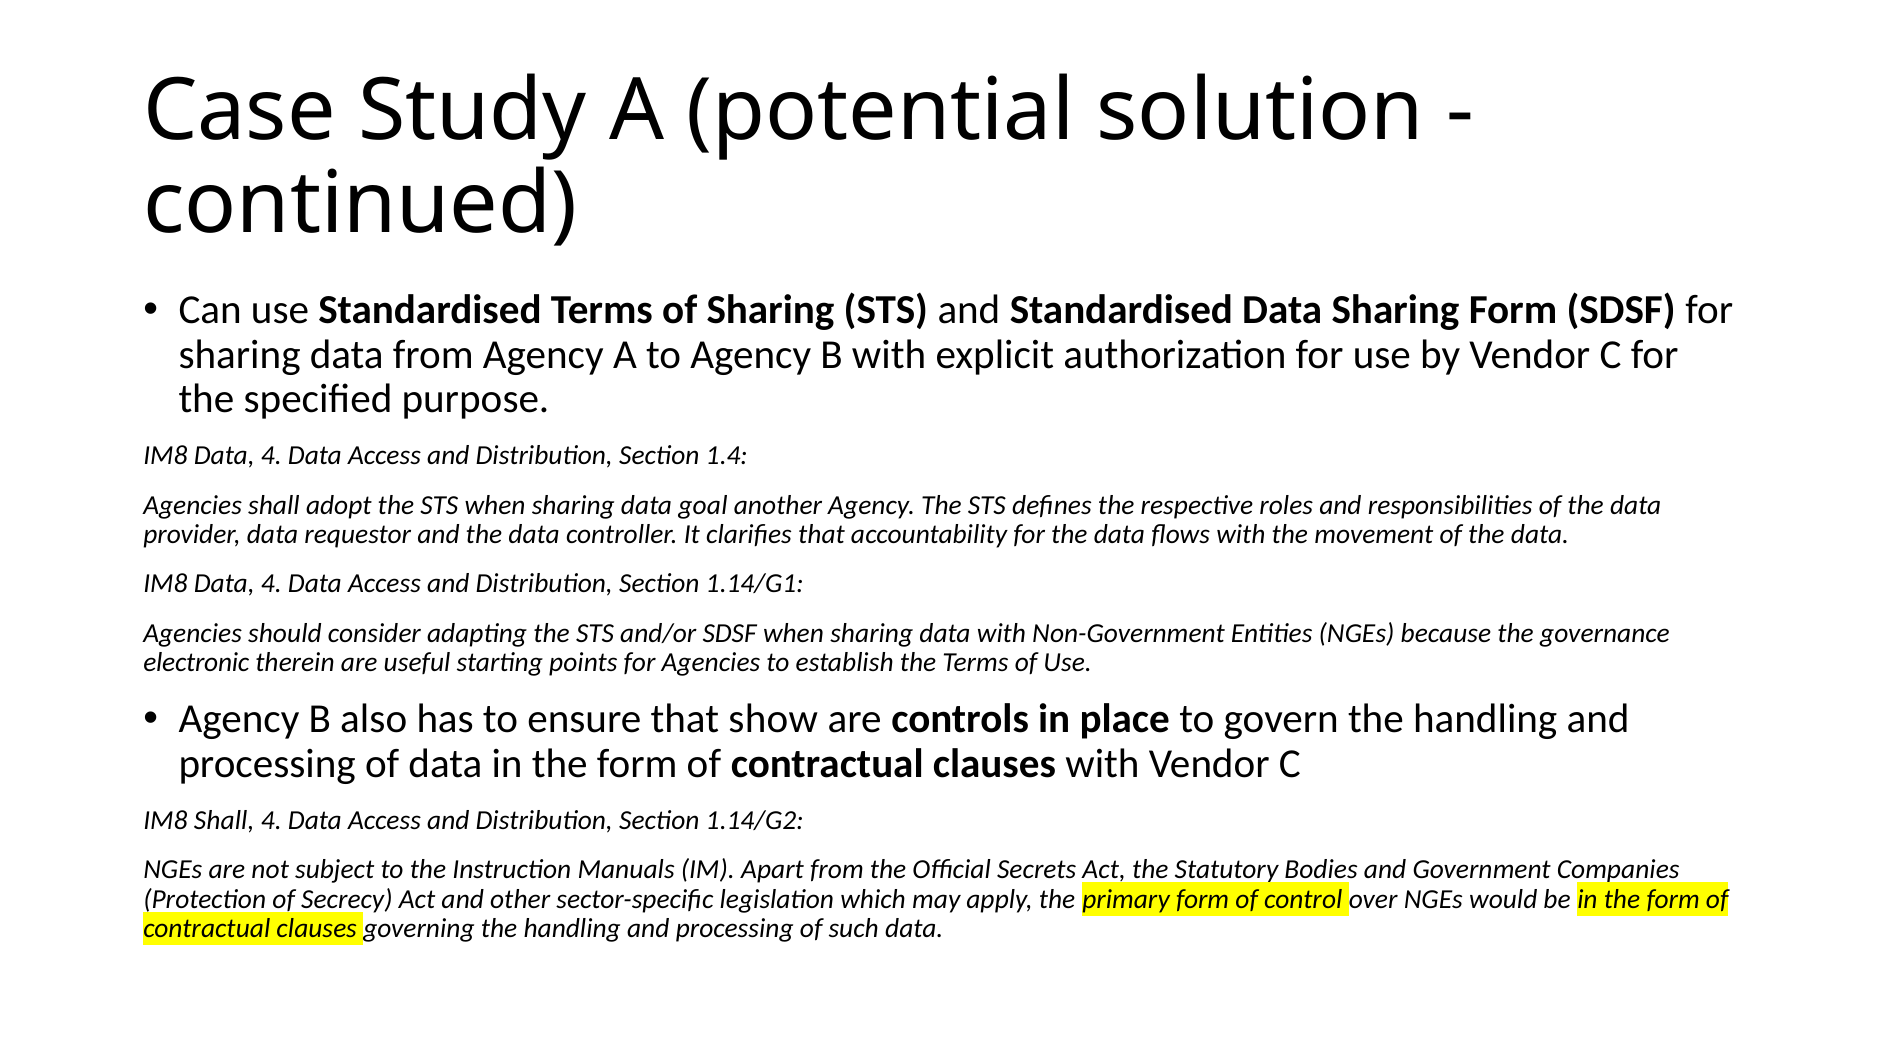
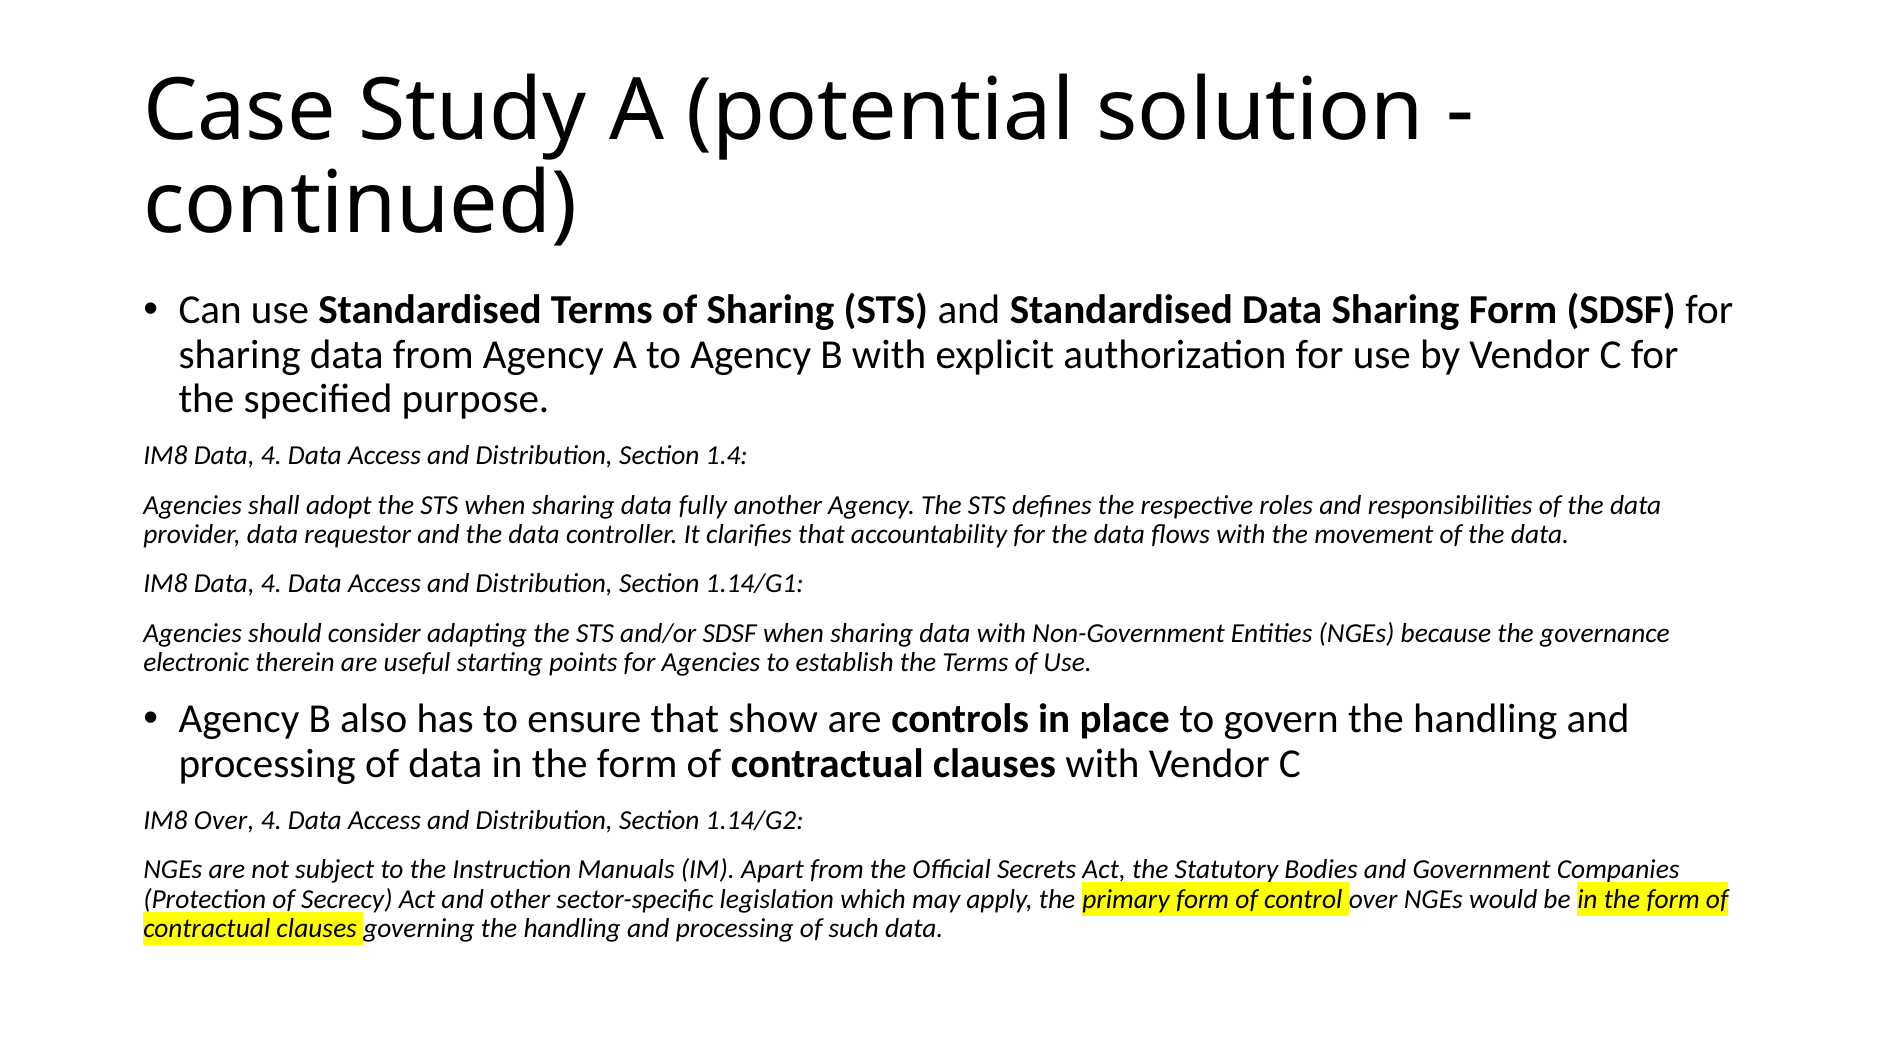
goal: goal -> fully (703, 505)
IM8 Shall: Shall -> Over (224, 821)
